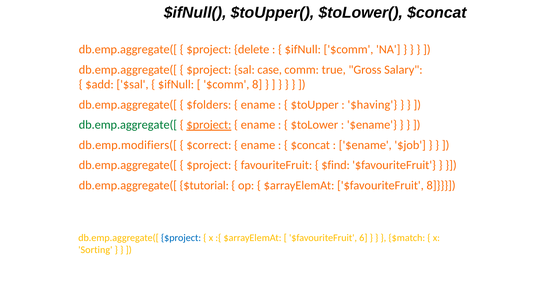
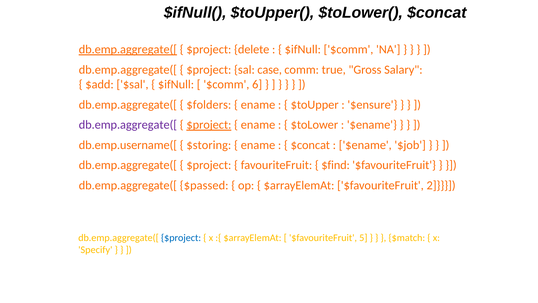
db.emp.aggregate([ underline: none -> present (128, 49)
$comm 8: 8 -> 6 (257, 84)
$having: $having -> $ensure (372, 105)
db.emp.aggregate([ colour: green -> purple (128, 125)
db.emp.modifiers([: db.emp.modifiers([ -> db.emp.username([ (128, 145)
$correct: $correct -> $storing (209, 145)
$tutorial: $tutorial -> $passed (204, 185)
$favouriteFruit 8: 8 -> 2 (441, 185)
6: 6 -> 5 (363, 237)
Sorting: Sorting -> Specify (95, 250)
